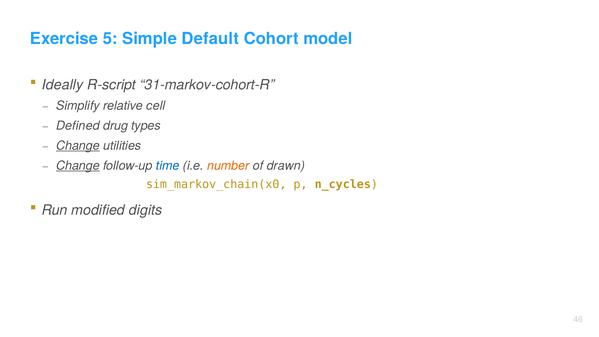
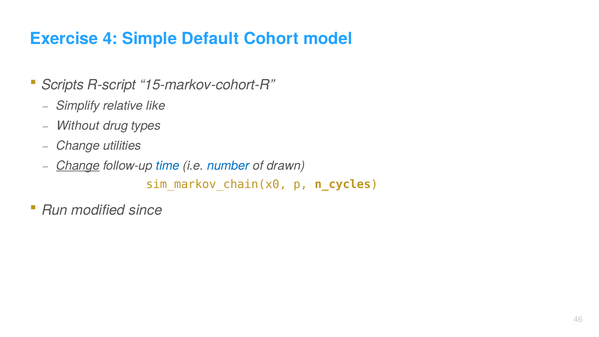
5: 5 -> 4 (110, 39)
Ideally: Ideally -> Scripts (63, 85)
31-markov-cohort-R: 31-markov-cohort-R -> 15-markov-cohort-R (207, 85)
cell: cell -> like (156, 106)
Defined: Defined -> Without (78, 126)
Change underline: present -> none (78, 146)
number colour: orange -> blue (228, 166)
digits: digits -> since (146, 210)
